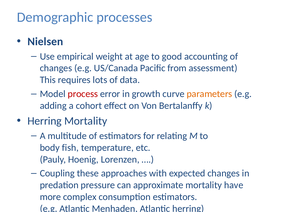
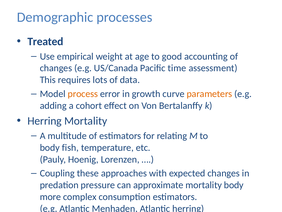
Nielsen: Nielsen -> Treated (45, 41)
from: from -> time (177, 68)
process colour: red -> orange (83, 94)
mortality have: have -> body (234, 185)
